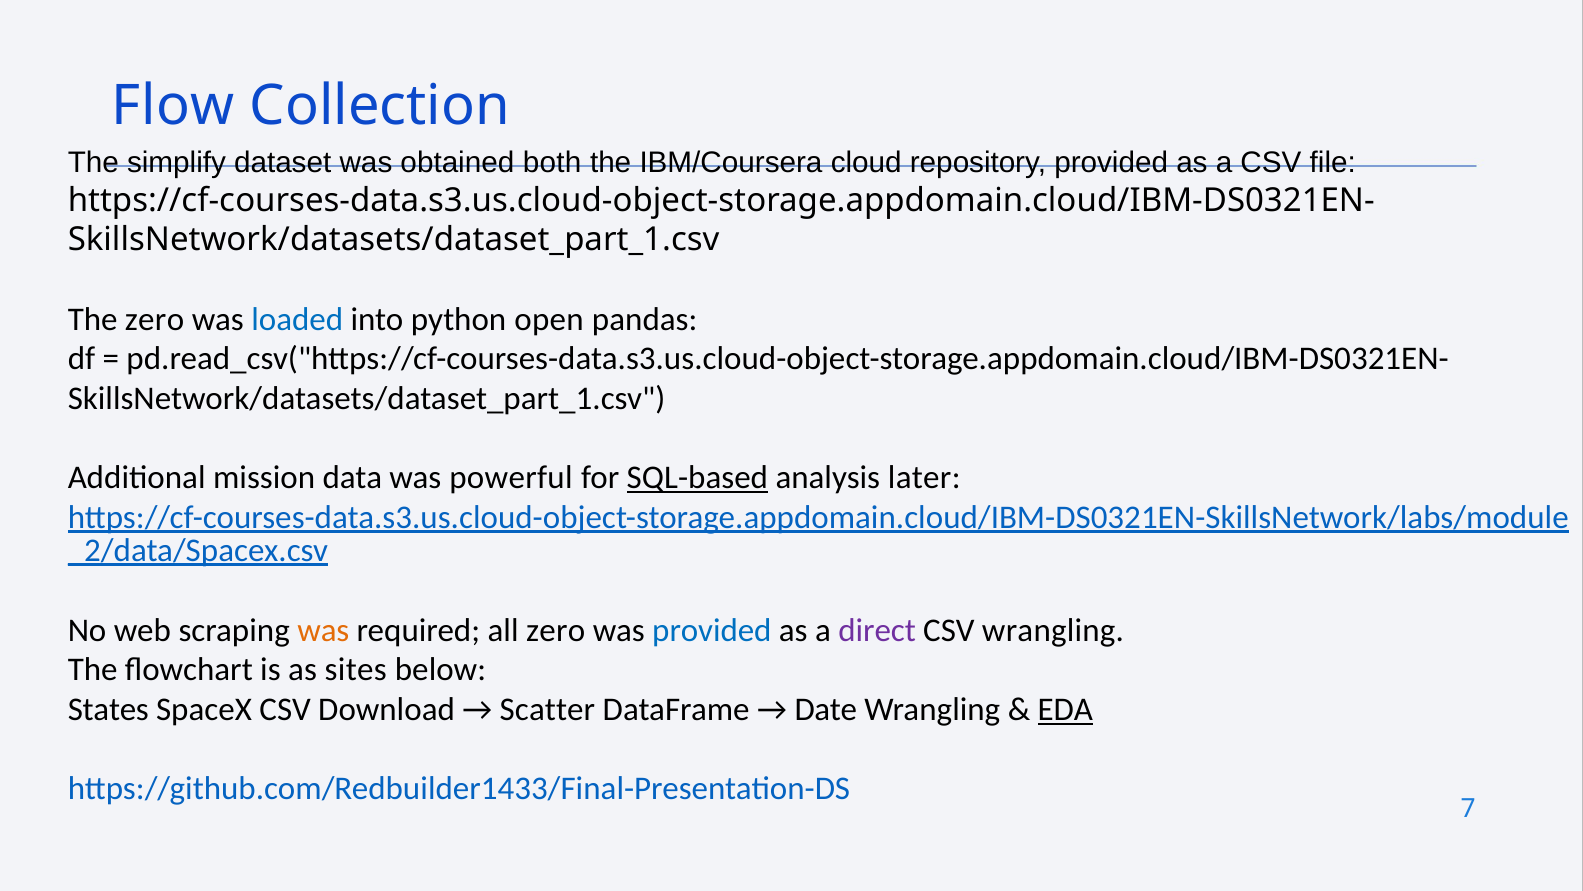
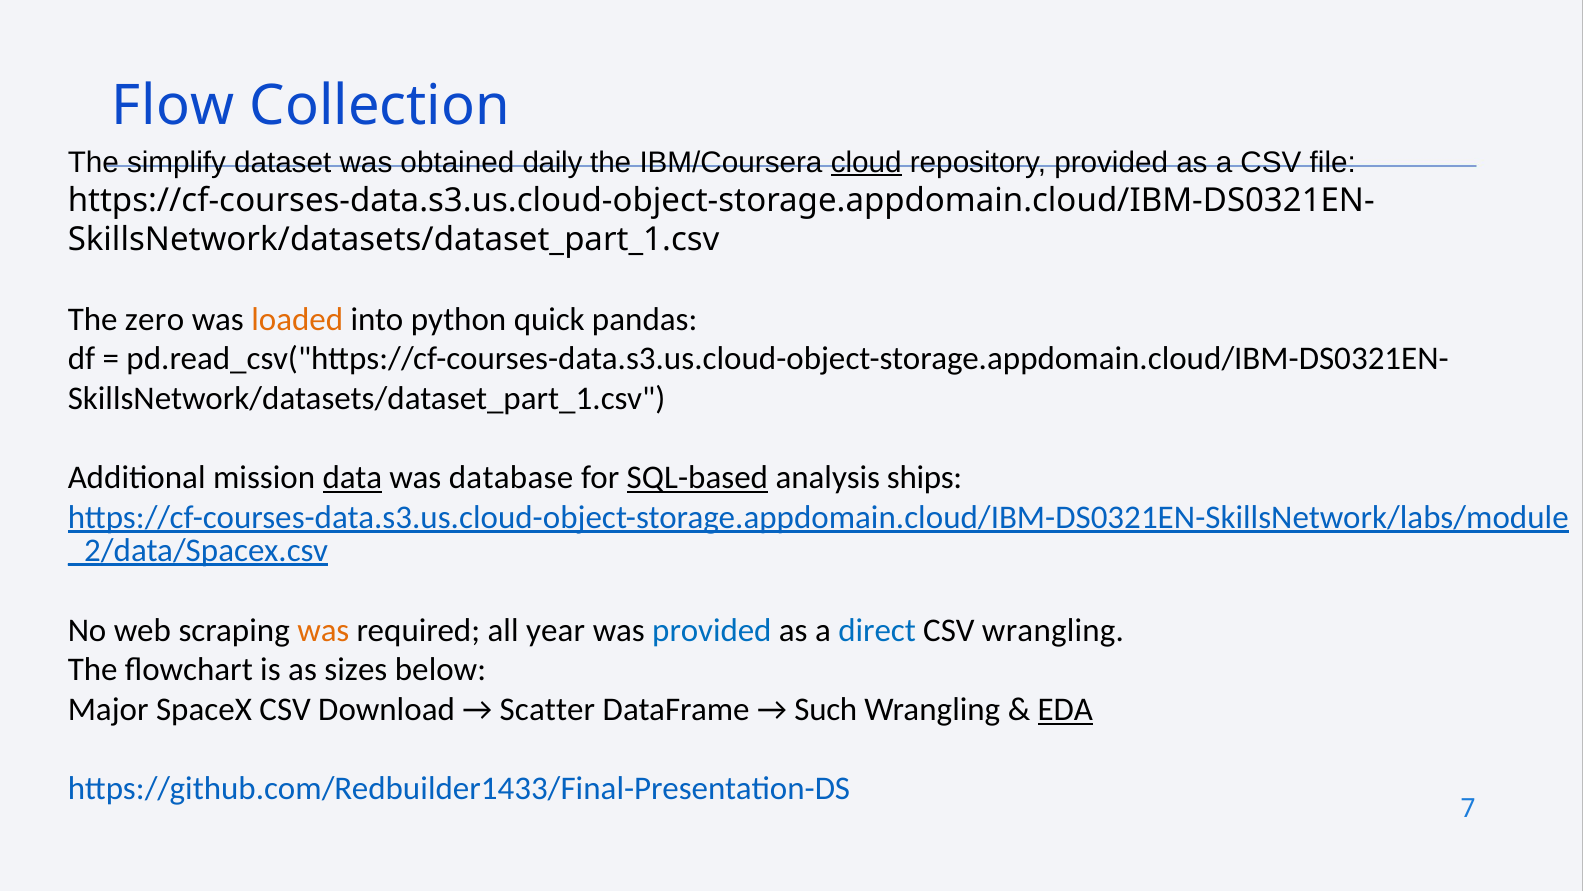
both: both -> daily (552, 162)
cloud underline: none -> present (866, 162)
loaded colour: blue -> orange (297, 319)
open: open -> quick (549, 319)
data underline: none -> present (352, 477)
powerful: powerful -> database (511, 477)
later: later -> ships (925, 477)
all zero: zero -> year (556, 630)
direct colour: purple -> blue (877, 630)
sites: sites -> sizes (356, 670)
States: States -> Major (108, 709)
Date: Date -> Such (826, 709)
